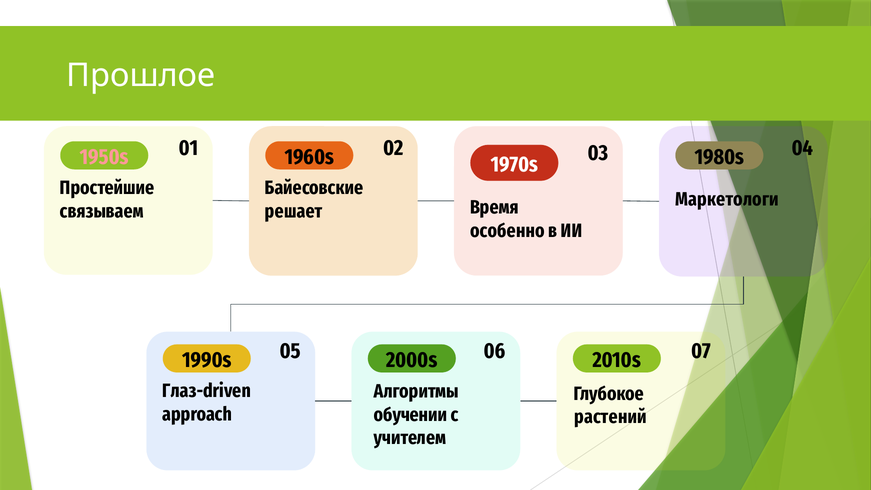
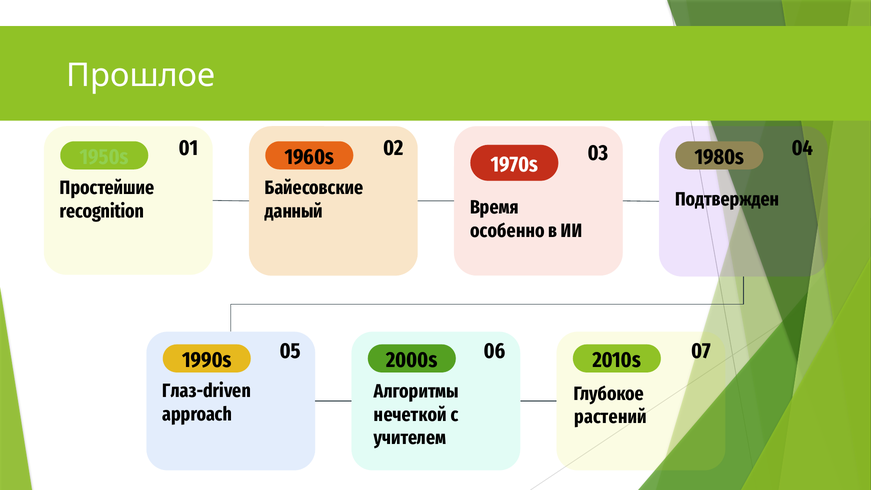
1950s colour: pink -> light green (104, 157)
Маркетологи: Маркетологи -> Подтвержден (727, 200)
связываем: связываем -> recognition (102, 211)
решает: решает -> данный (294, 211)
обучении: обучении -> нечеткой (410, 415)
